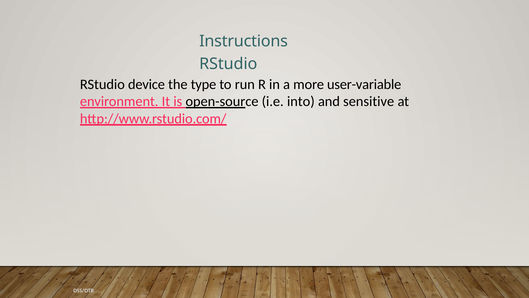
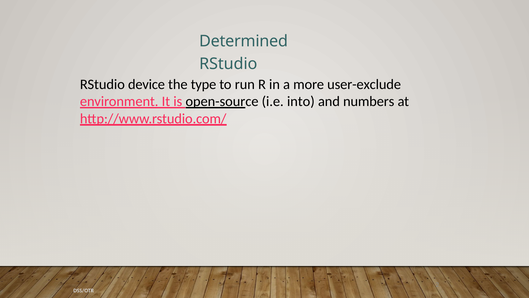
Instructions: Instructions -> Determined (244, 41)
user-variable: user-variable -> user-exclude (364, 84)
sensitive: sensitive -> numbers (369, 101)
